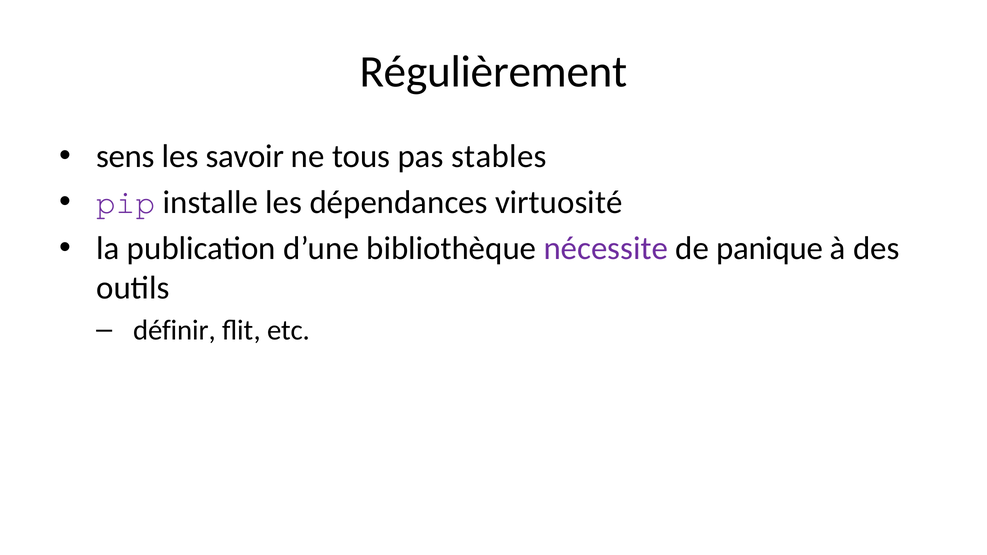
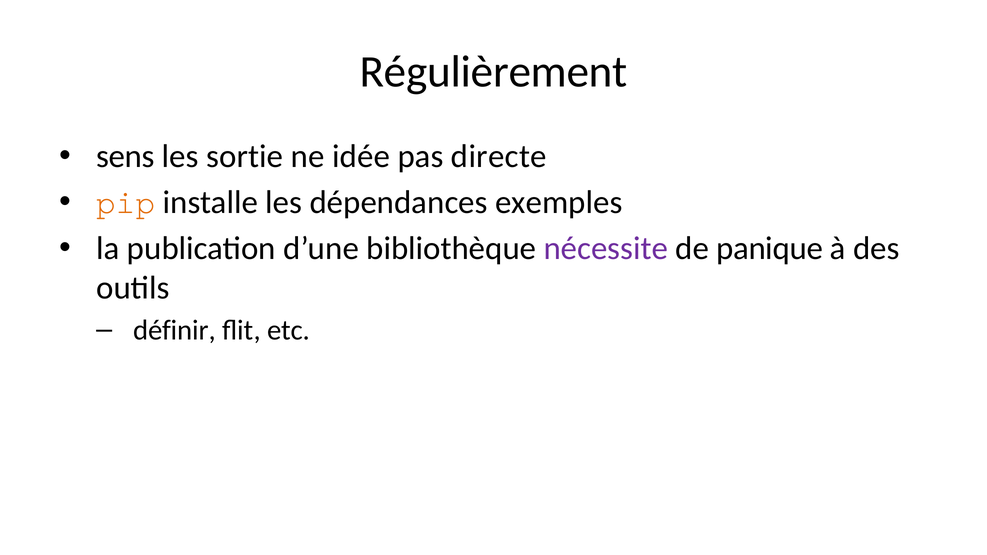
savoir: savoir -> sortie (245, 157)
tous: tous -> idée (361, 157)
stables: stables -> directe (499, 157)
pip colour: purple -> orange (126, 203)
virtuosité: virtuosité -> exemples (559, 203)
